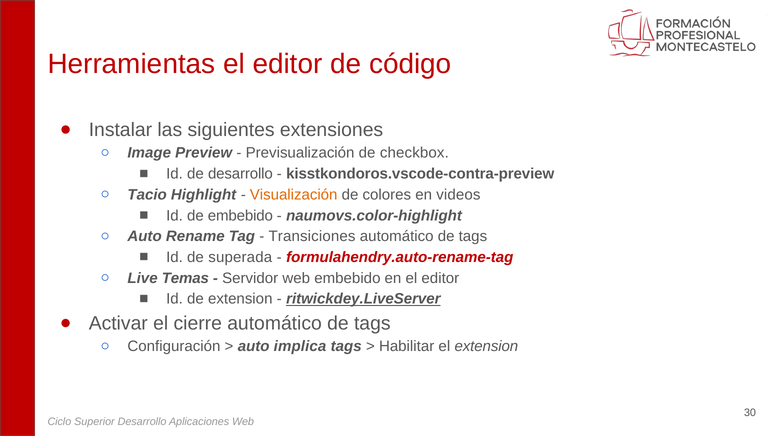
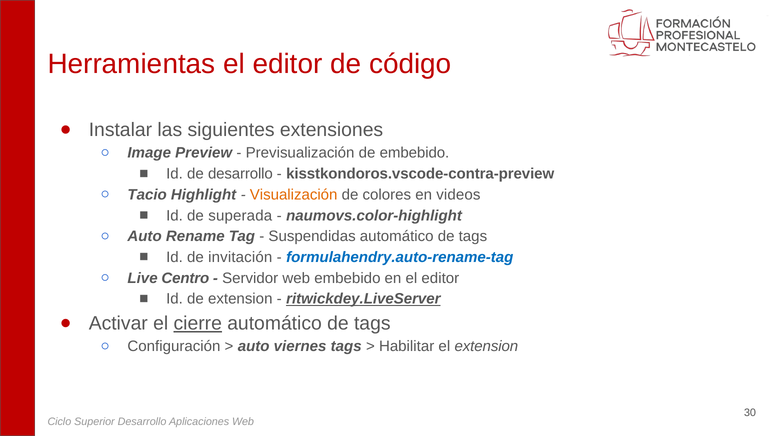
de checkbox: checkbox -> embebido (414, 153)
de embebido: embebido -> superada (240, 215)
Transiciones: Transiciones -> Suspendidas (312, 236)
superada: superada -> invitación (240, 257)
formulahendry.auto-rename-tag colour: red -> blue (400, 257)
Temas: Temas -> Centro (185, 278)
cierre underline: none -> present (198, 323)
implica: implica -> viernes (300, 346)
